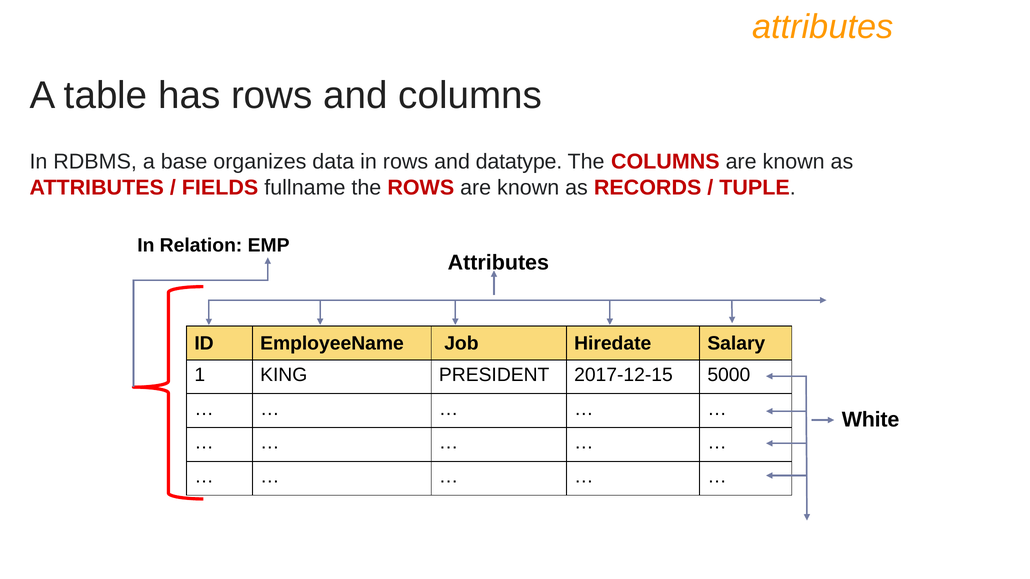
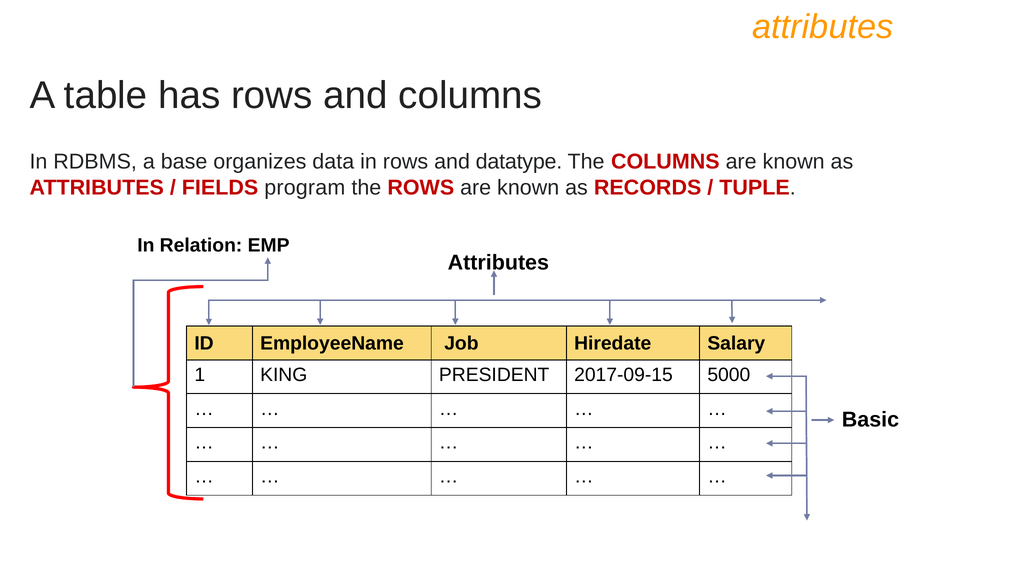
fullname: fullname -> program (305, 188)
2017-12-15: 2017-12-15 -> 2017-09-15 (623, 375)
White: White -> Basic (870, 420)
